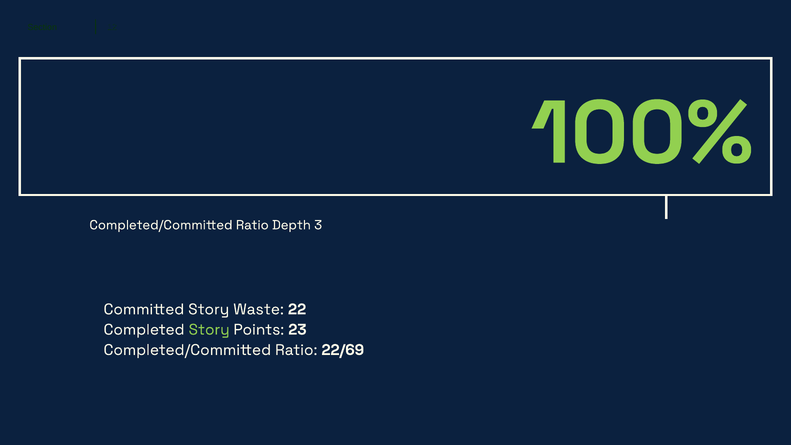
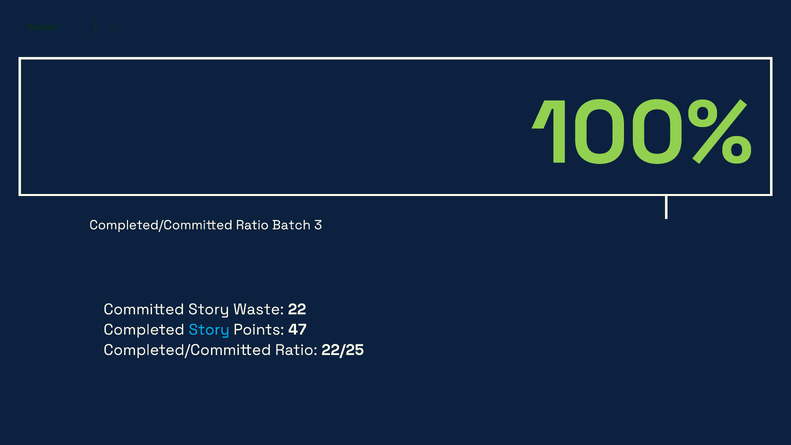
Depth: Depth -> Batch (291, 225)
Story colour: light green -> light blue (209, 330)
23: 23 -> 47 (297, 330)
22/69: 22/69 -> 22/25 (343, 350)
